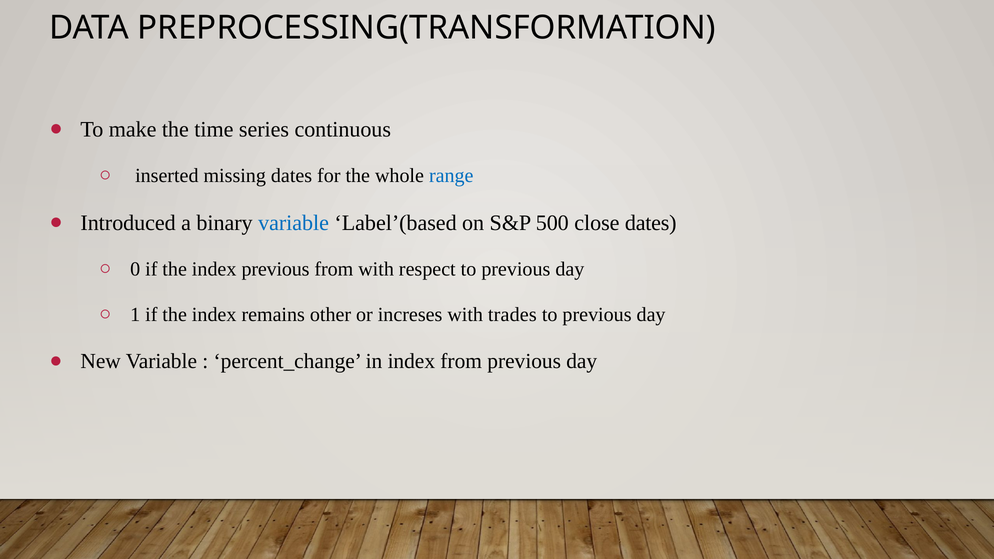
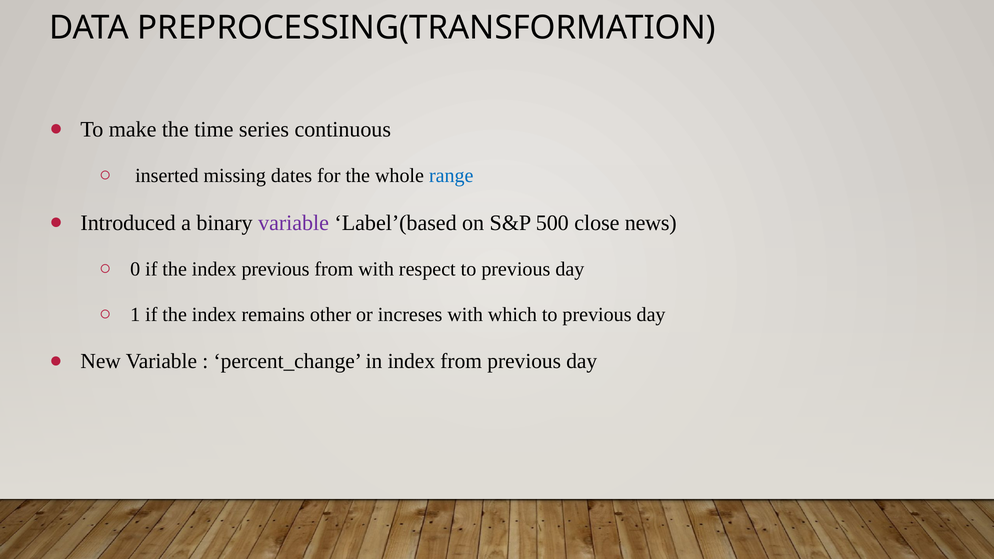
variable colour: blue -> purple (294, 223)
close dates: dates -> news (651, 223)
trades: trades -> which (512, 315)
